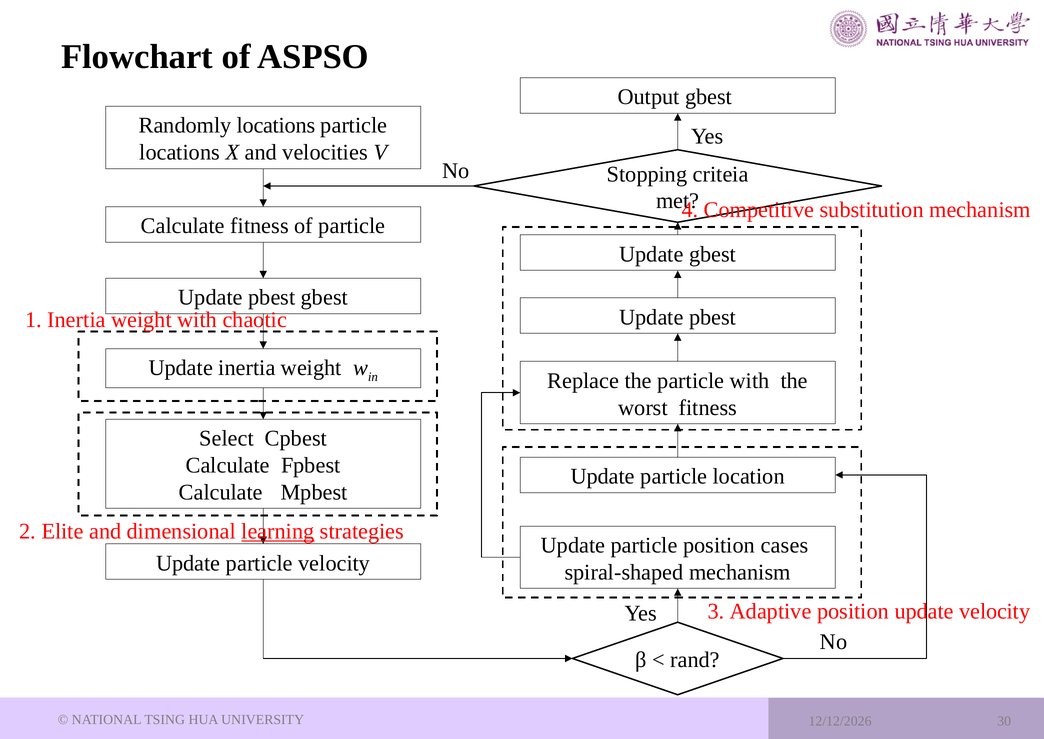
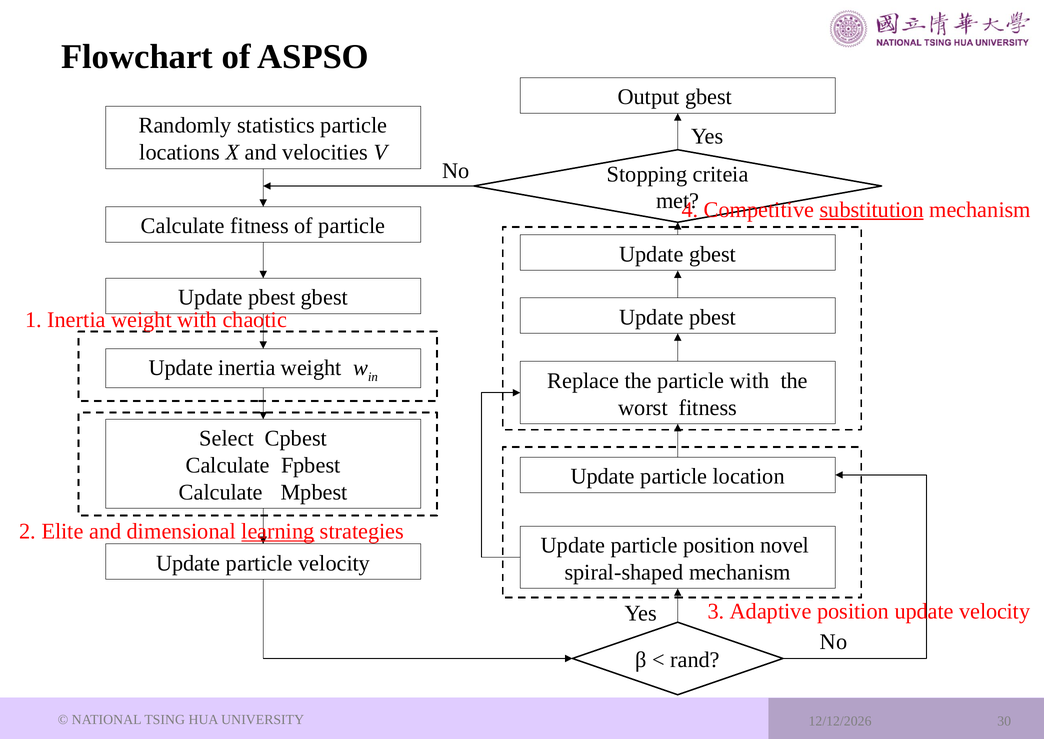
Randomly locations: locations -> statistics (276, 125)
substitution underline: none -> present (872, 209)
cases: cases -> novel (785, 545)
